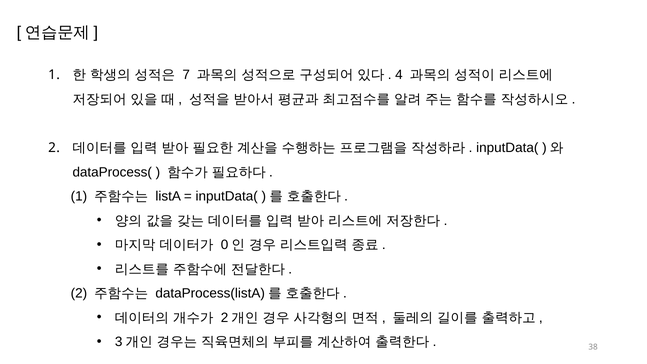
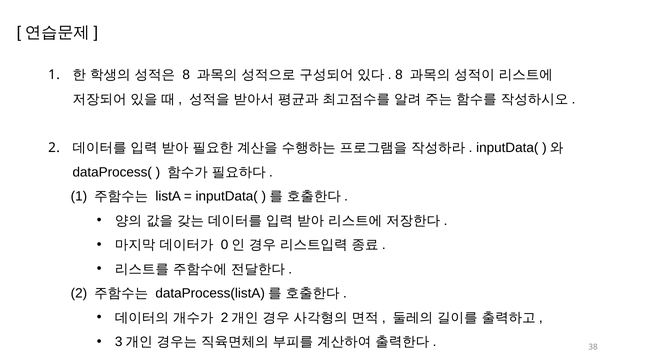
7: 7 -> 8 (186, 75)
4: 4 -> 8 (399, 75)
